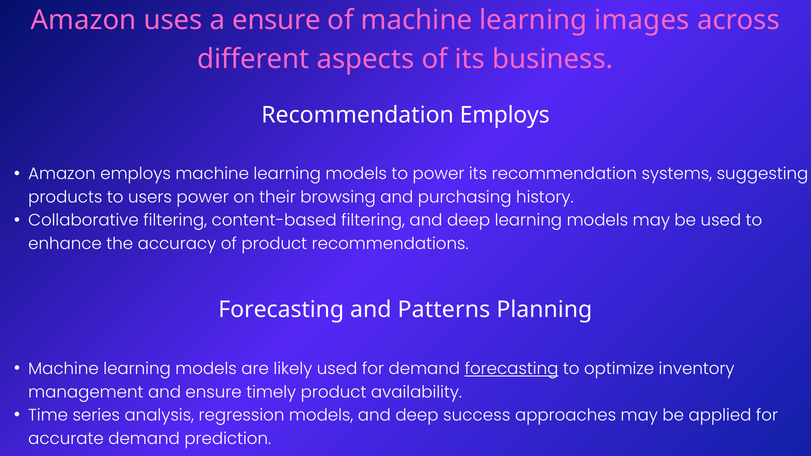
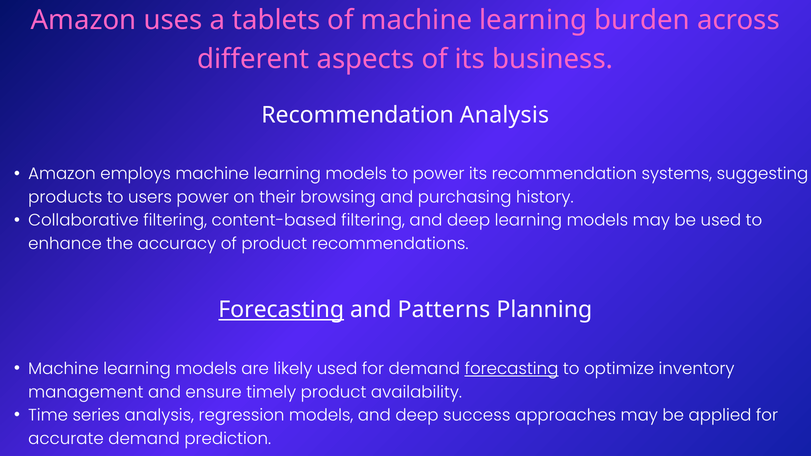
a ensure: ensure -> tablets (276, 20)
images: images -> burden (642, 20)
Recommendation Employs: Employs -> Analysis (504, 115)
Forecasting underline: none -> present (281, 310)
